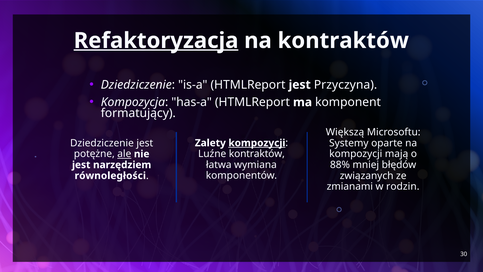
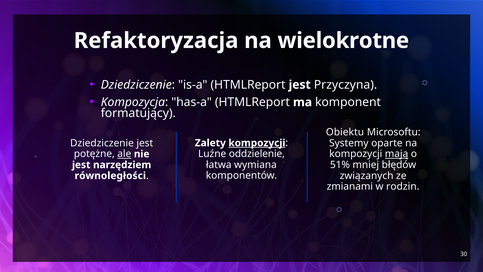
Refaktoryzacja underline: present -> none (156, 41)
na kontraktów: kontraktów -> wielokrotne (343, 41)
Większą: Większą -> Obiektu (345, 132)
Luźne kontraktów: kontraktów -> oddzielenie (257, 154)
mają underline: none -> present (397, 154)
88%: 88% -> 51% (340, 165)
